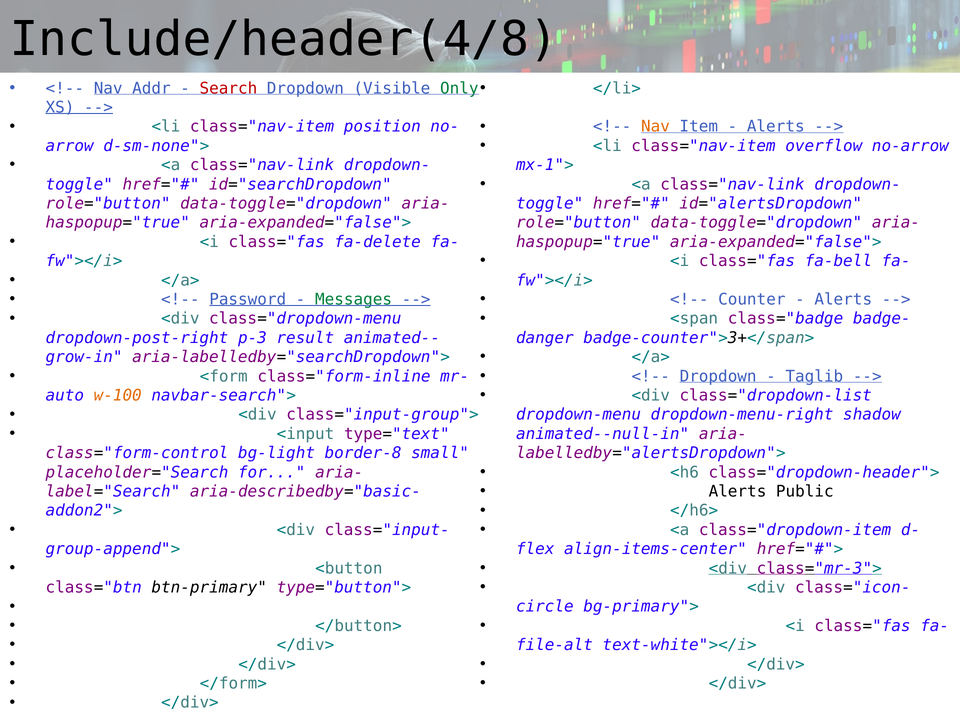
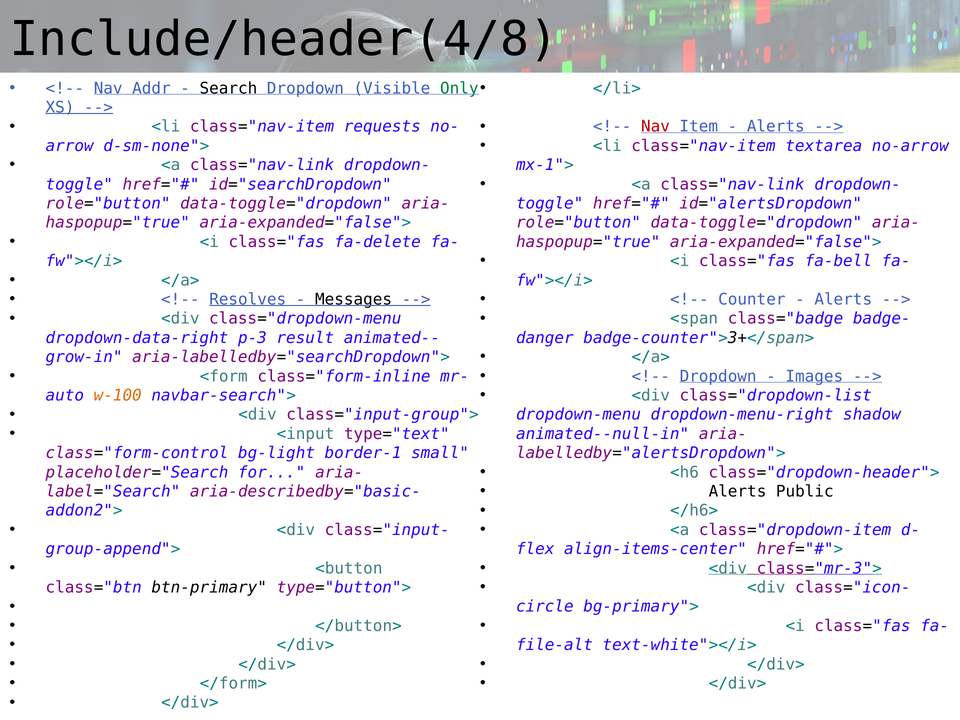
Search colour: red -> black (228, 88)
position: position -> requests (382, 127)
Nav colour: orange -> red (656, 127)
overflow: overflow -> textarea (824, 146)
Password: Password -> Resolves (248, 299)
Messages colour: green -> black (354, 299)
dropdown-post-right: dropdown-post-right -> dropdown-data-right (137, 338)
Taglib: Taglib -> Images (814, 376)
border-8: border-8 -> border-1 (363, 453)
